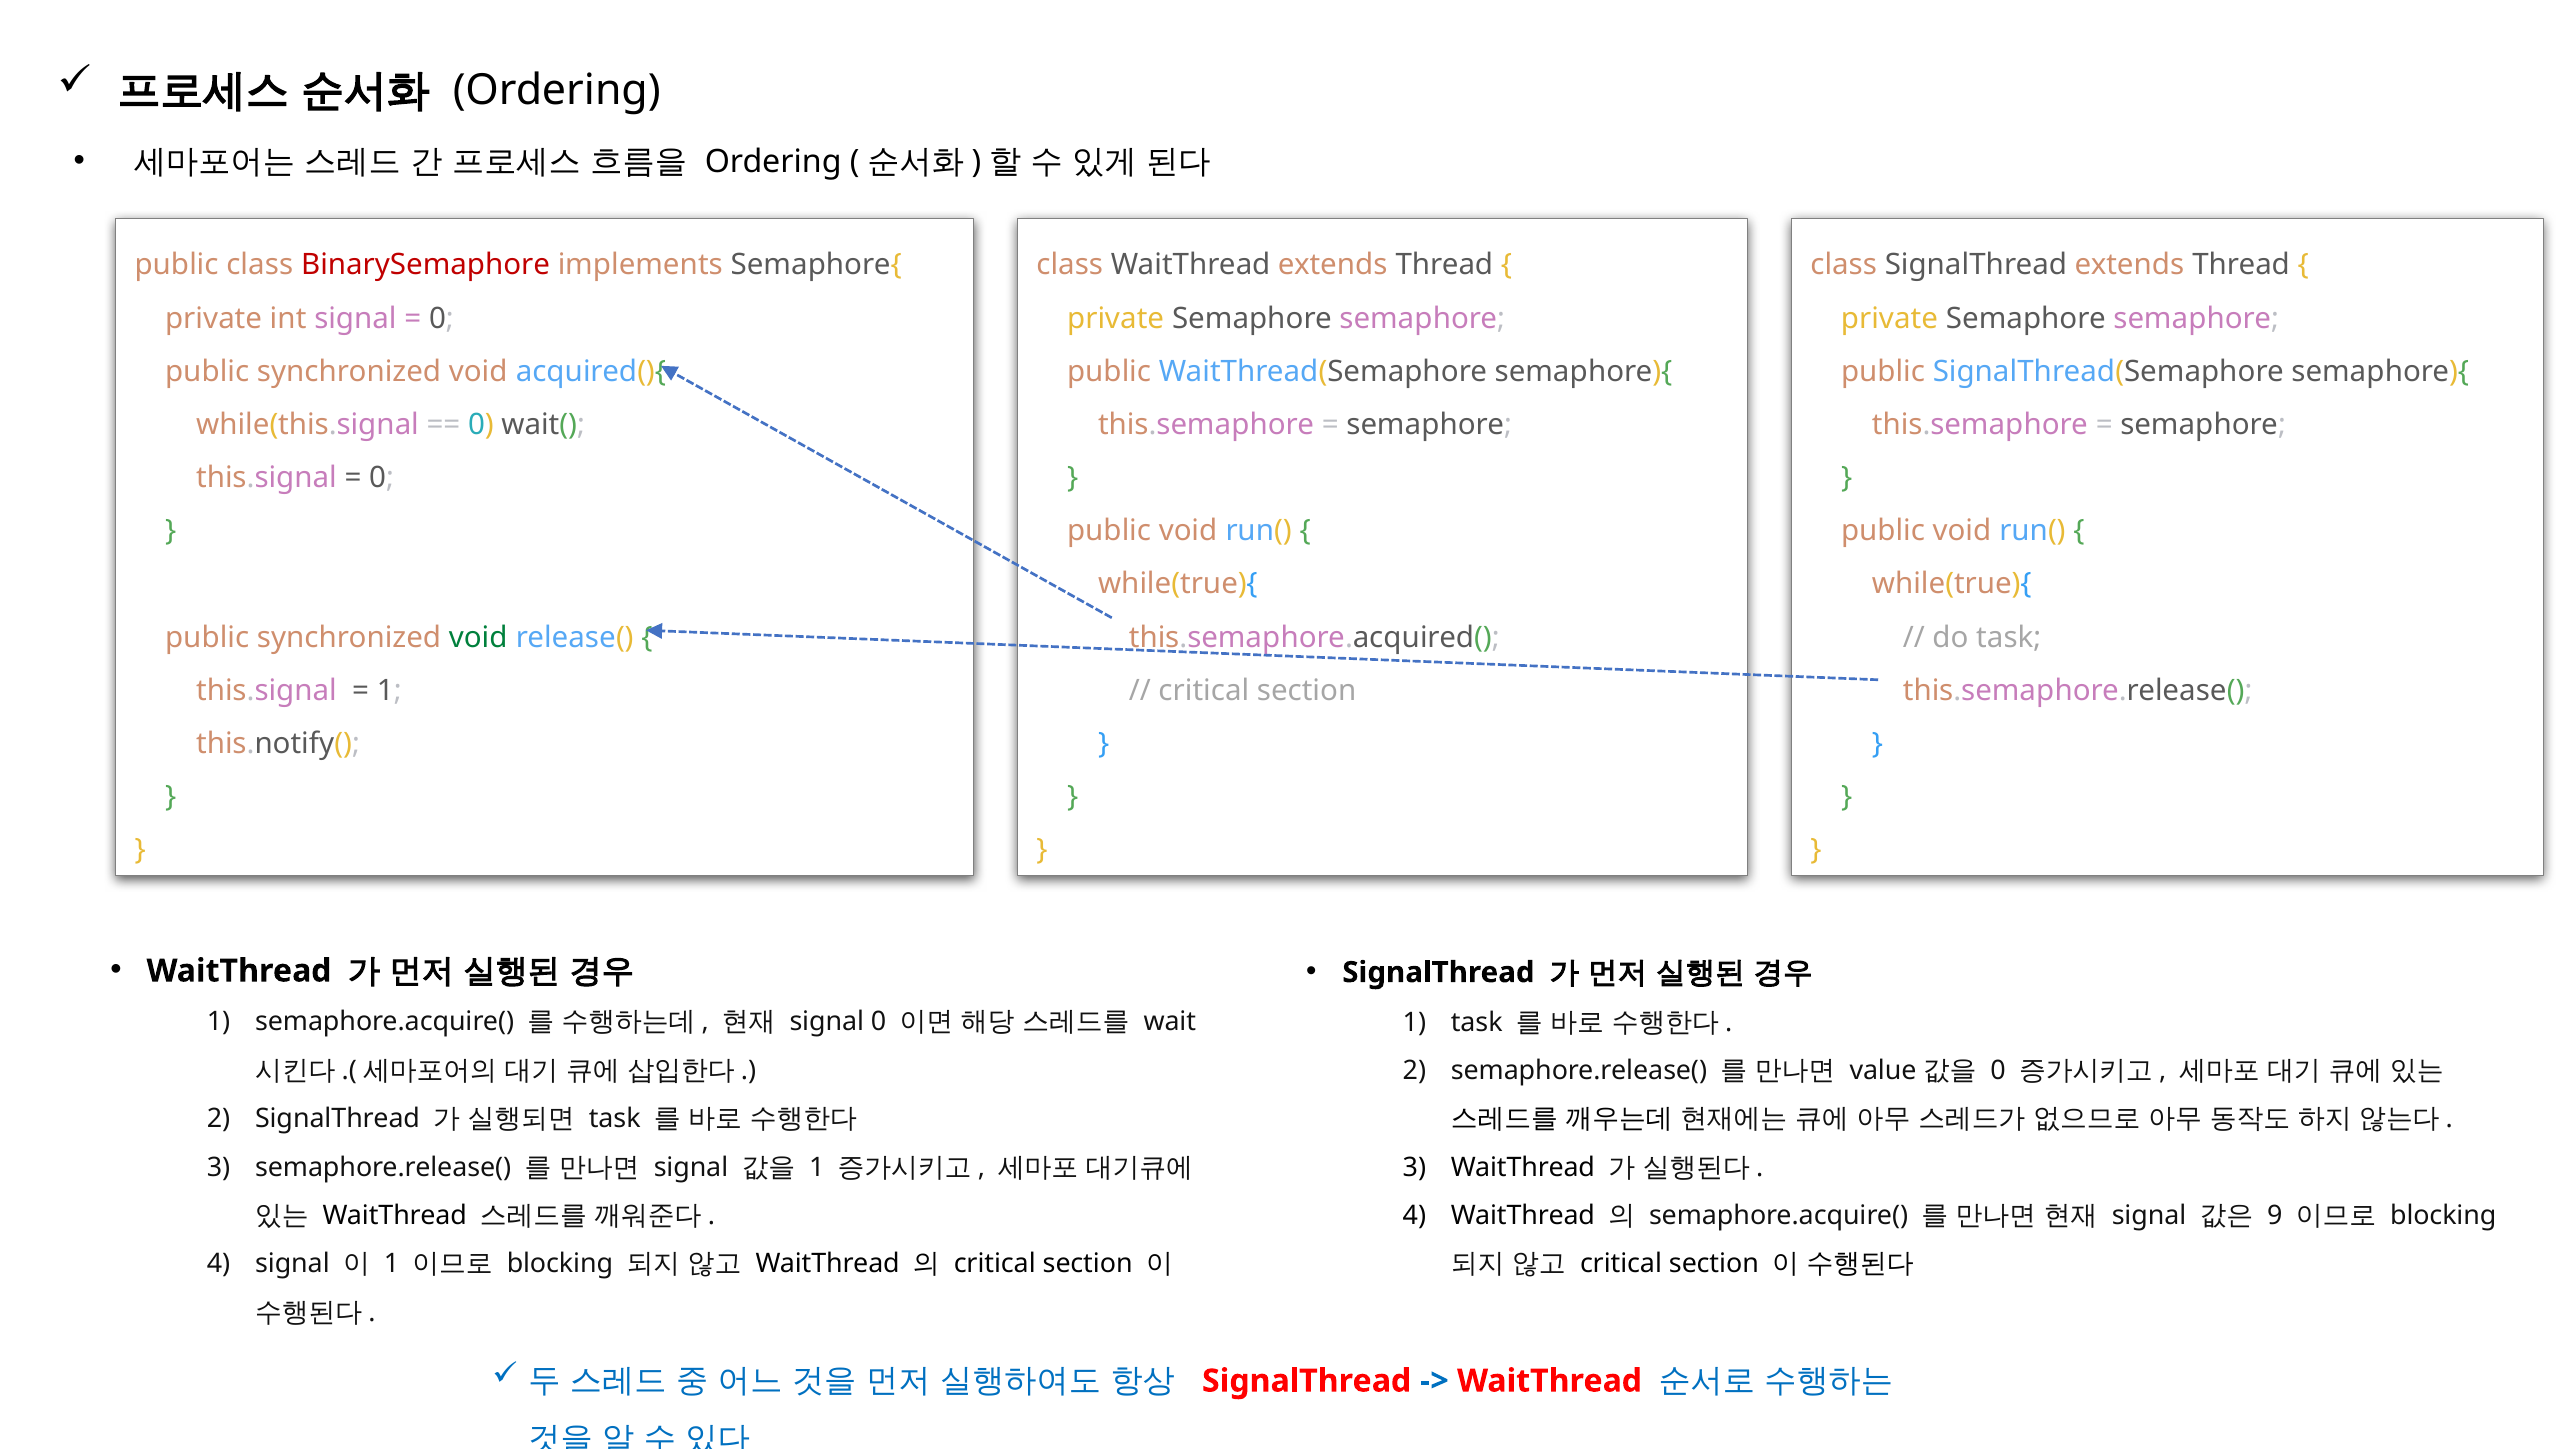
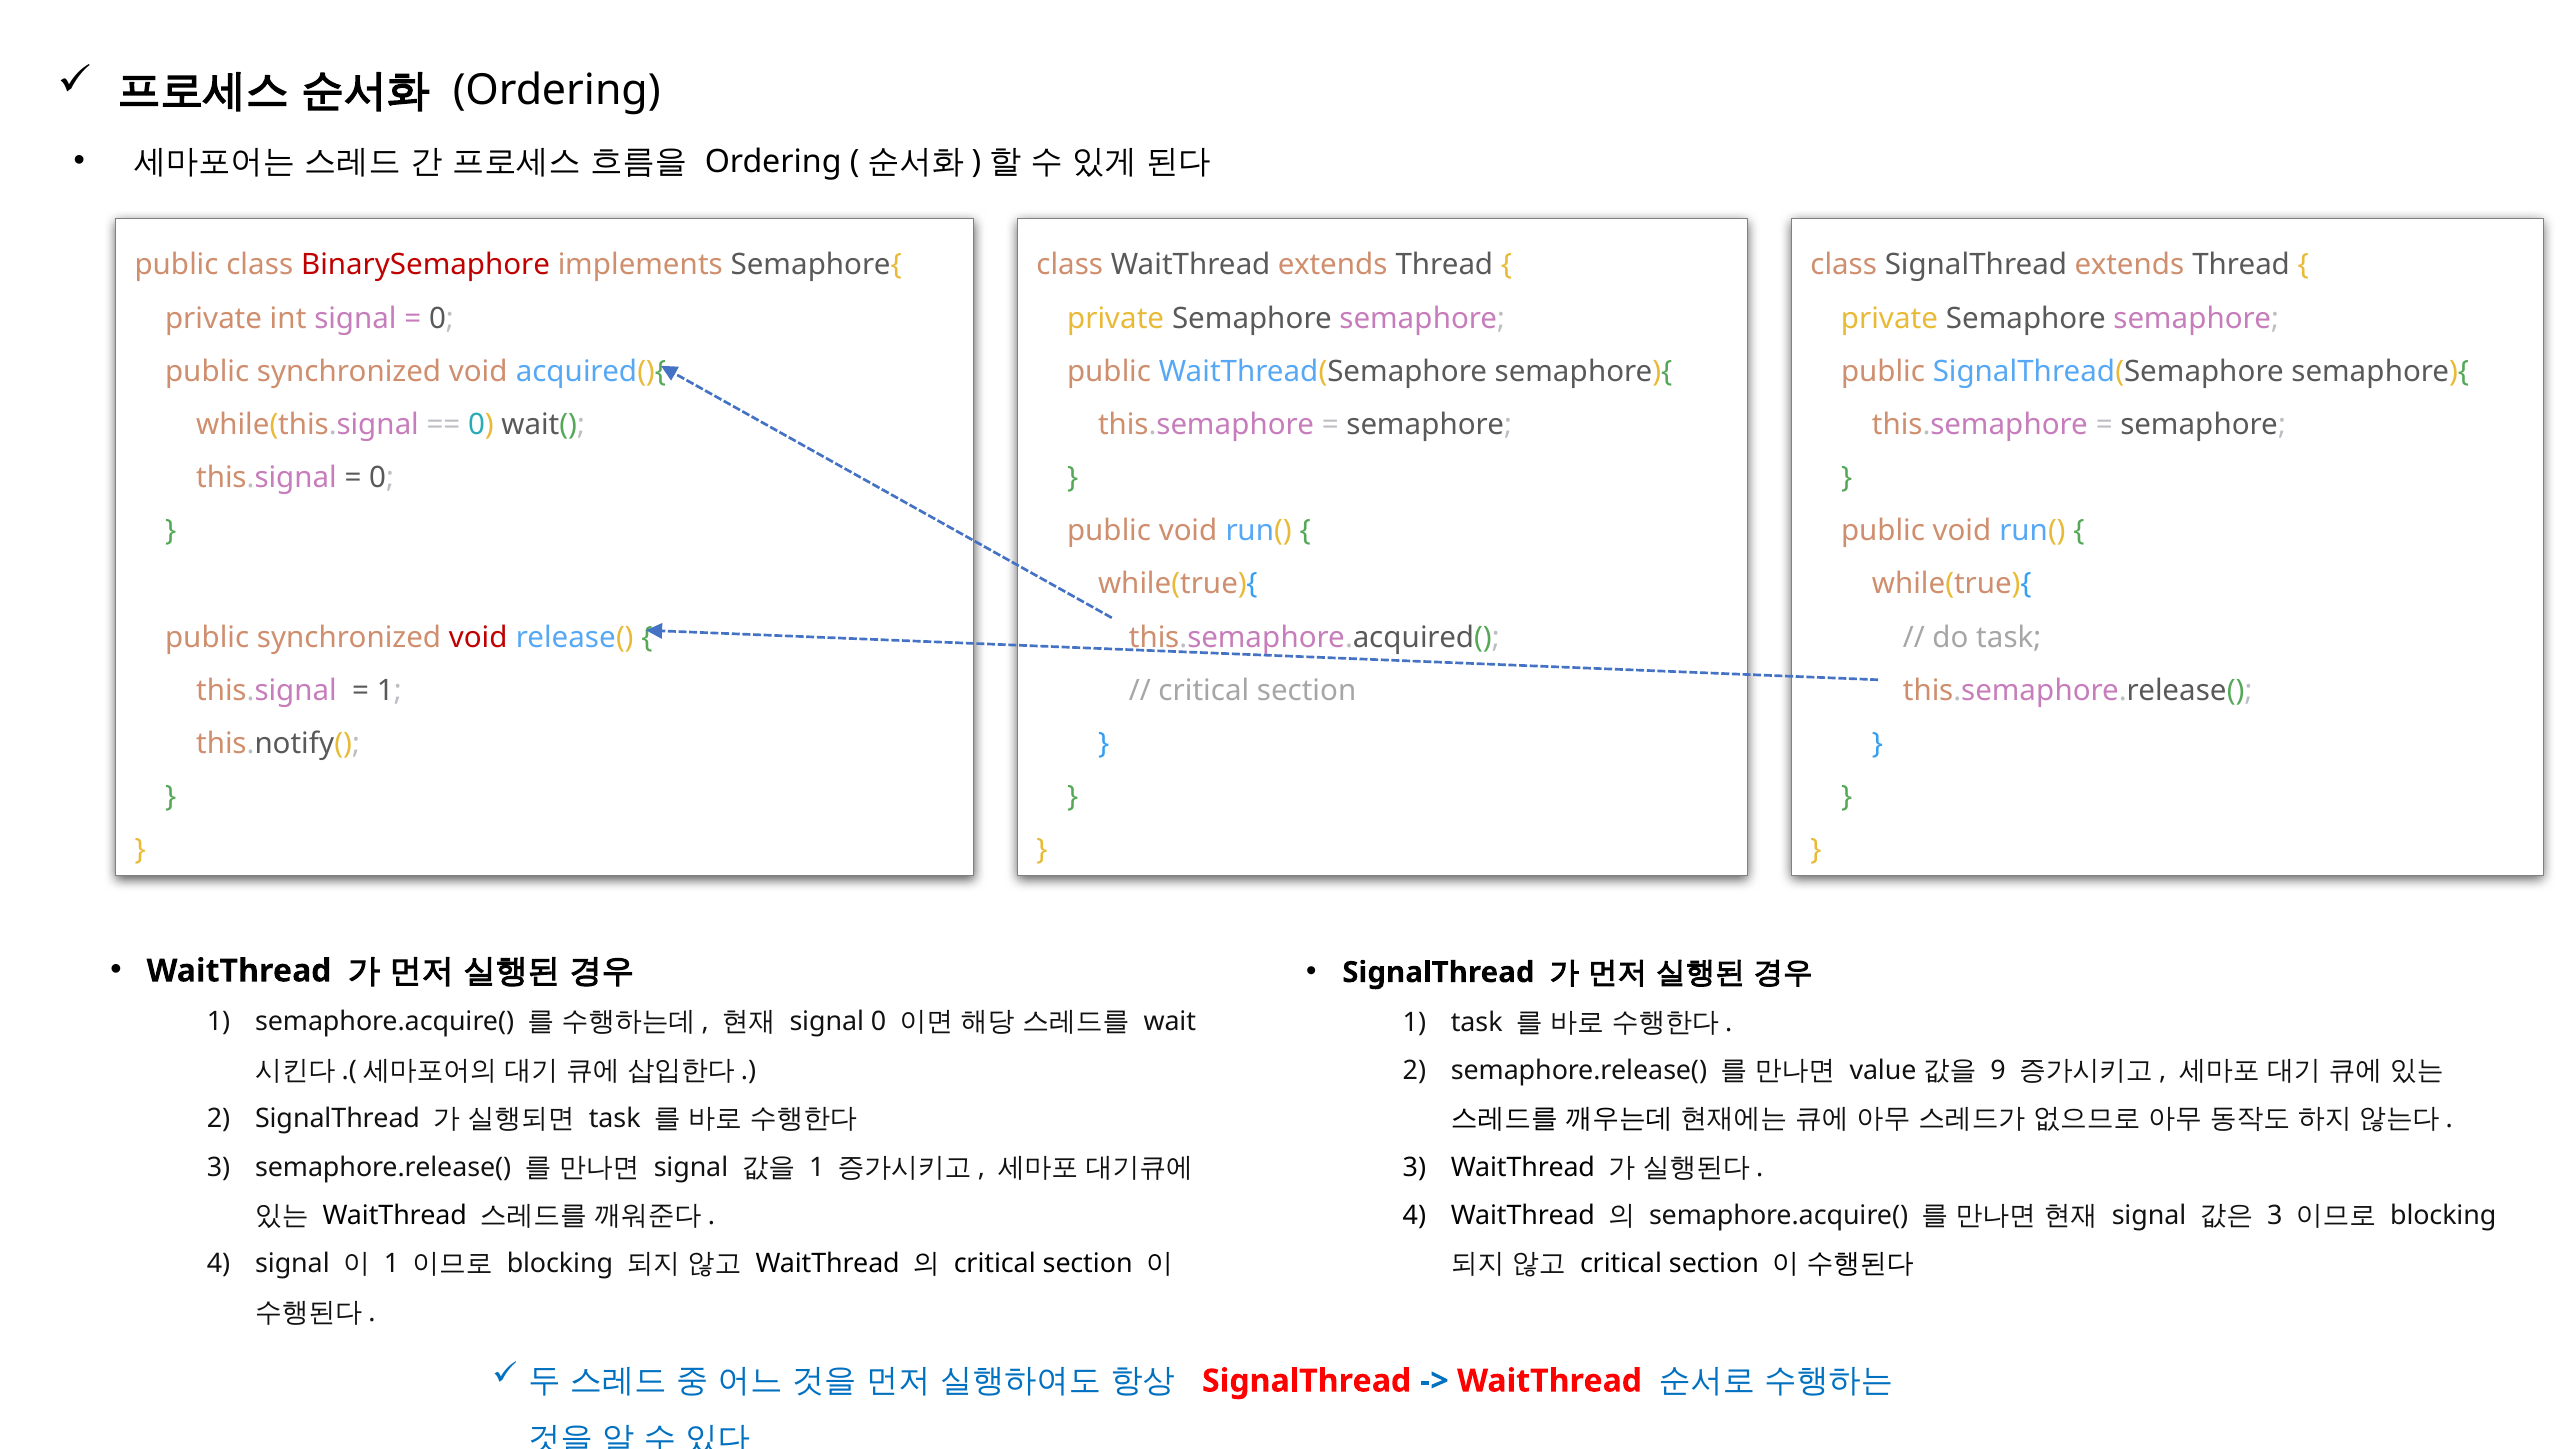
void colour: green -> red (478, 637)
0: 0 -> 9 (1998, 1071)
9: 9 -> 3 (2275, 1216)
